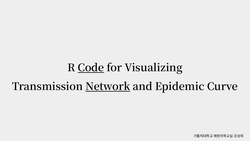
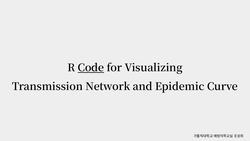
Network underline: present -> none (108, 86)
